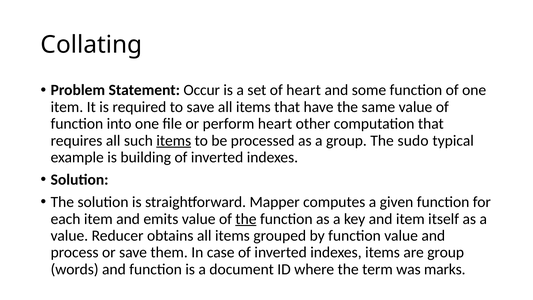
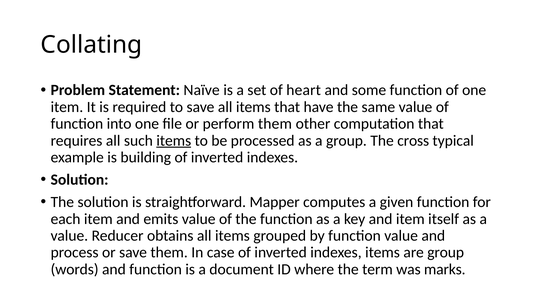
Occur: Occur -> Naïve (202, 90)
perform heart: heart -> them (275, 124)
sudo: sudo -> cross (413, 140)
the underline: present -> none (246, 219)
